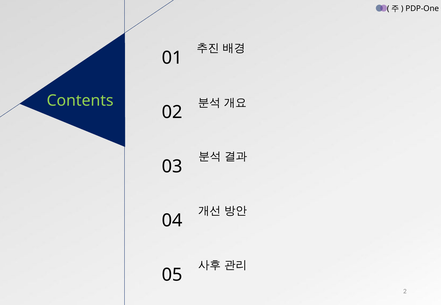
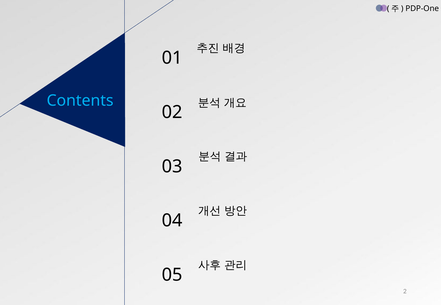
Contents colour: light green -> light blue (80, 101)
